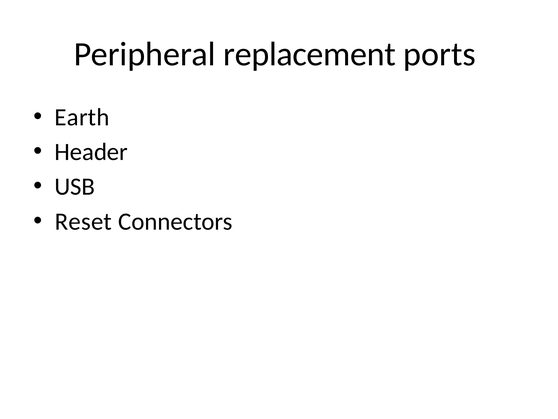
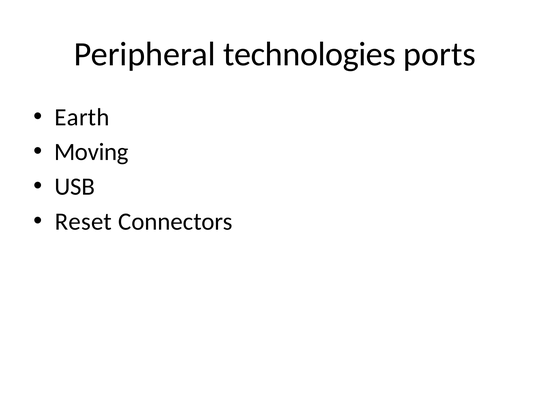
replacement: replacement -> technologies (310, 54)
Header: Header -> Moving (91, 152)
